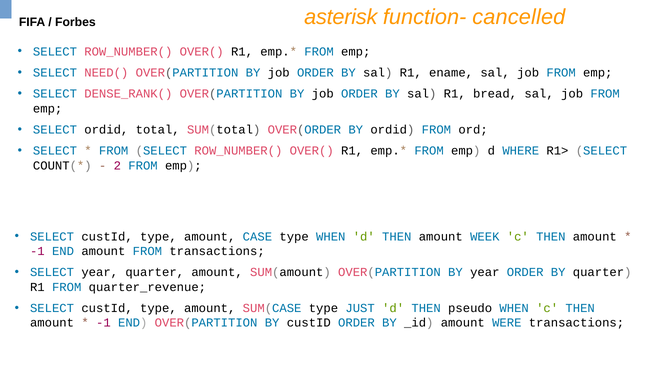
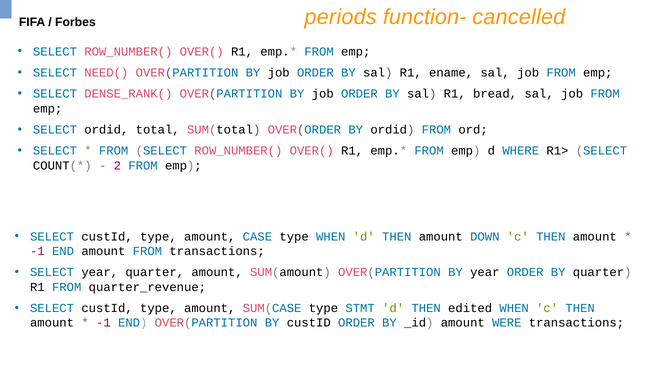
asterisk: asterisk -> periods (341, 17)
WEEK: WEEK -> DOWN (485, 236)
JUST: JUST -> STMT (360, 308)
pseudo: pseudo -> edited (470, 308)
